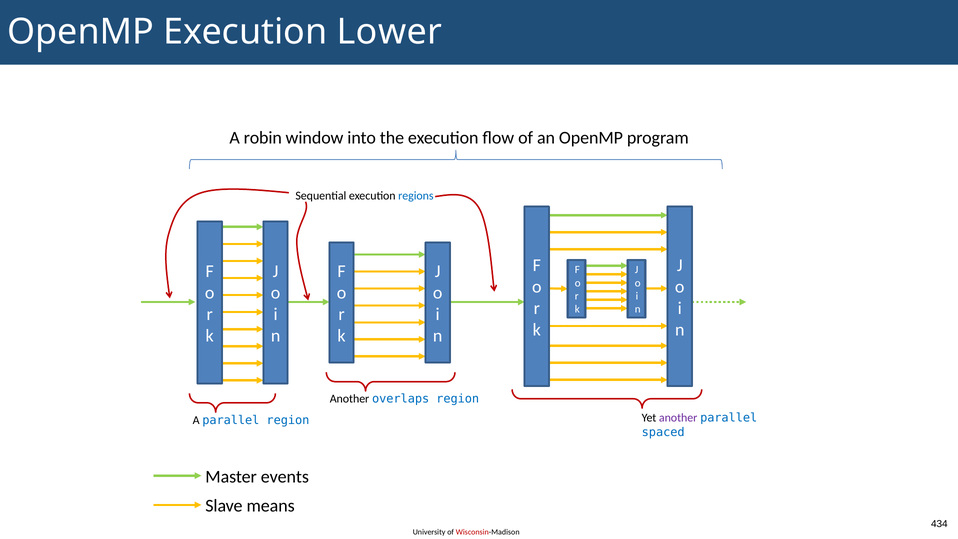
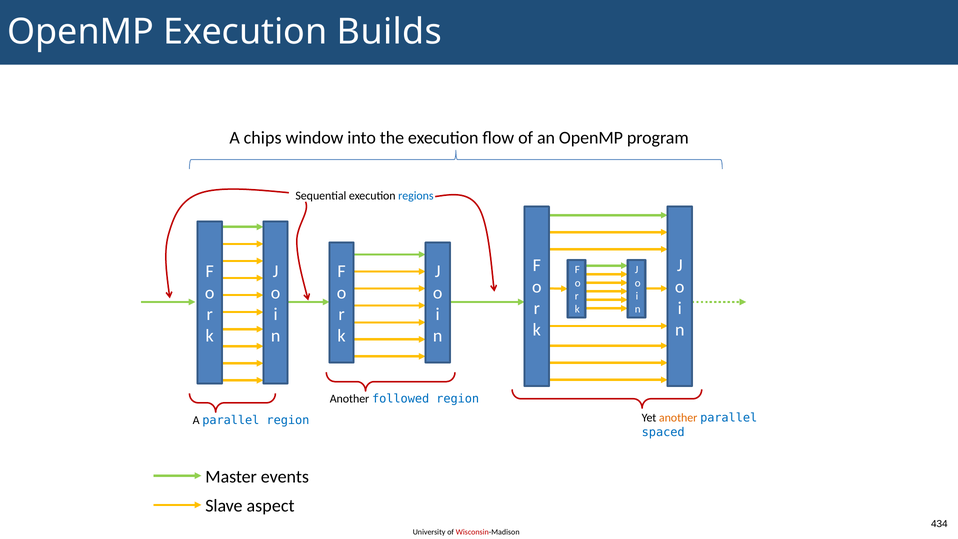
Lower: Lower -> Builds (389, 32)
robin: robin -> chips (263, 138)
overlaps: overlaps -> followed (401, 399)
another colour: purple -> orange (678, 418)
means: means -> aspect (271, 506)
